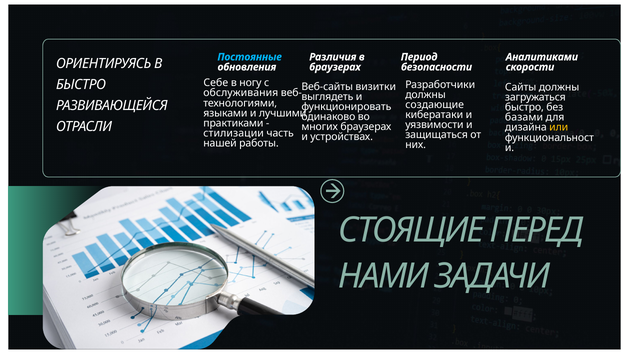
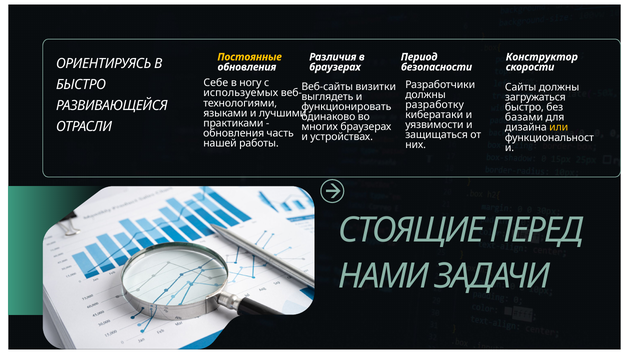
Постоянные colour: light blue -> yellow (250, 57)
Аналитиками: Аналитиками -> Конструктор (542, 57)
обслуживания: обслуживания -> используемых (241, 93)
создающие: создающие -> разработку (435, 105)
стилизации: стилизации -> обновления (234, 133)
